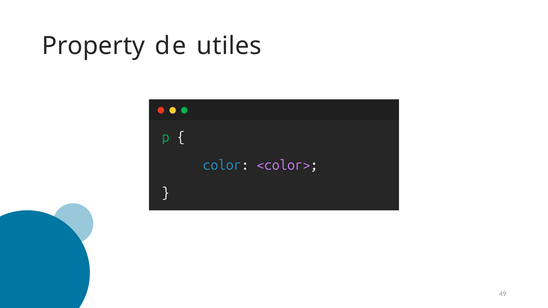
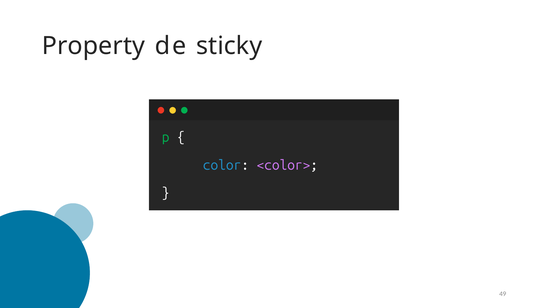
utiles: utiles -> sticky (229, 46)
